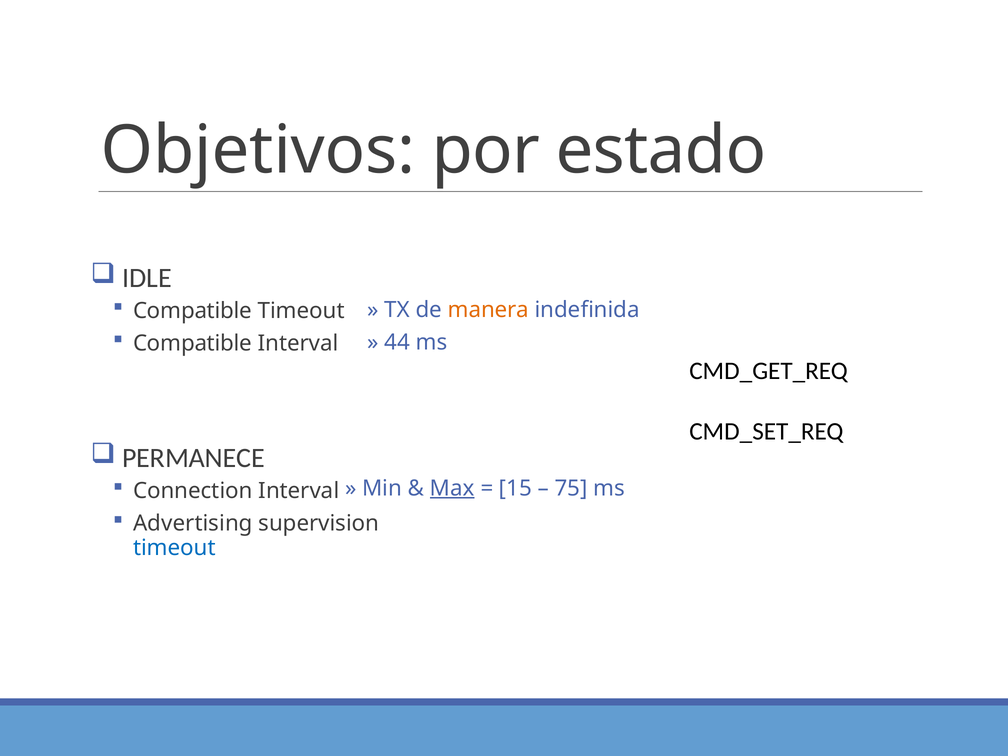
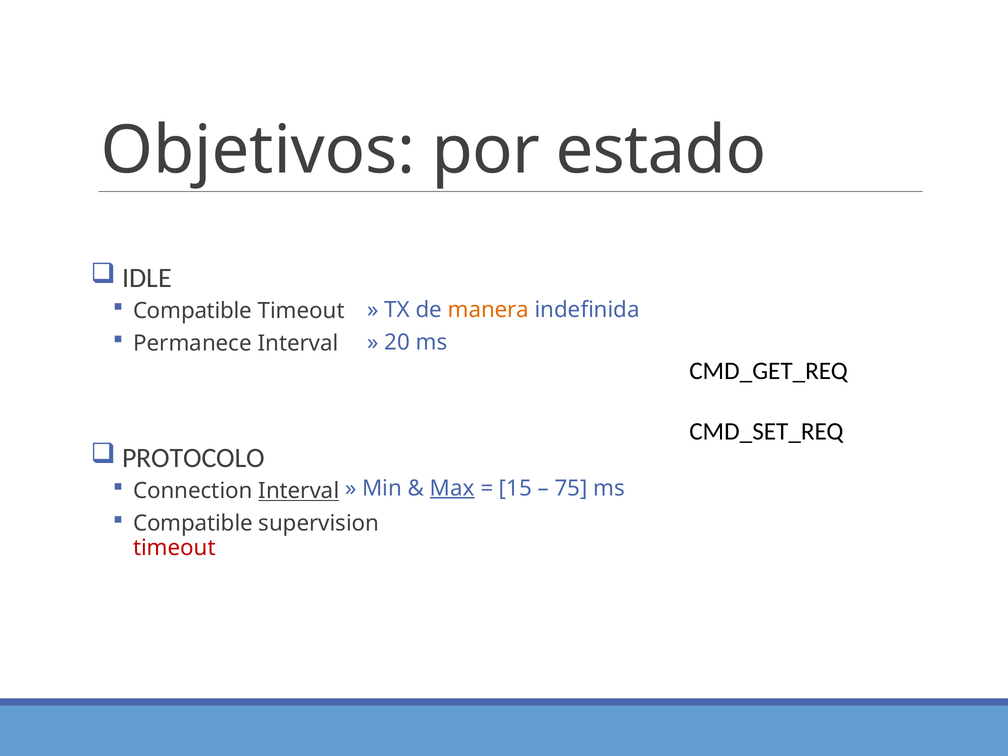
Compatible: Compatible -> Permanece (192, 343)
44: 44 -> 20 (397, 342)
PERMANECE: PERMANECE -> PROTOCOLO (193, 458)
Interval underline: none -> present (299, 491)
Advertising: Advertising -> Compatible (193, 524)
timeout colour: blue -> red (174, 548)
